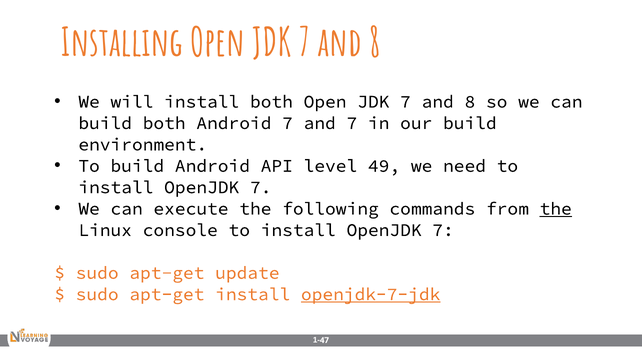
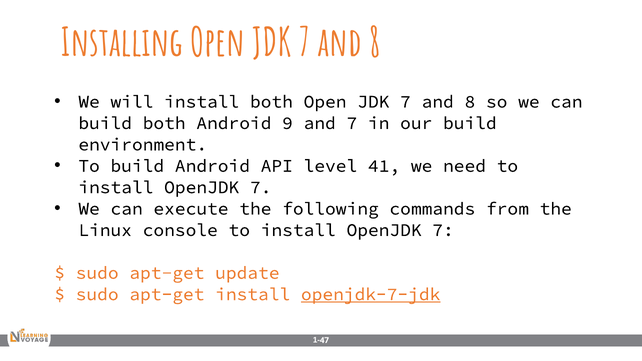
Android 7: 7 -> 9 (287, 123)
49: 49 -> 41 (384, 166)
the underline: present -> none (556, 209)
